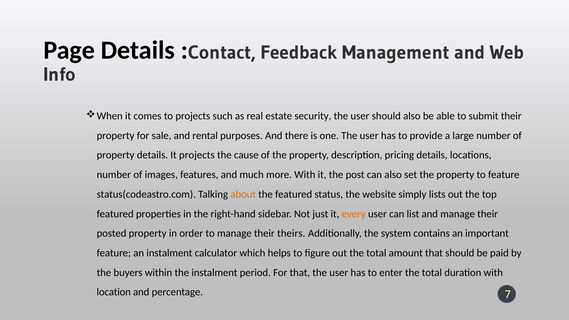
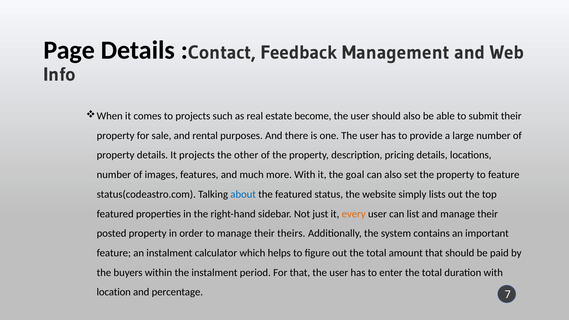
security: security -> become (313, 116)
cause: cause -> other (246, 155)
post: post -> goal (355, 175)
about colour: orange -> blue (243, 194)
